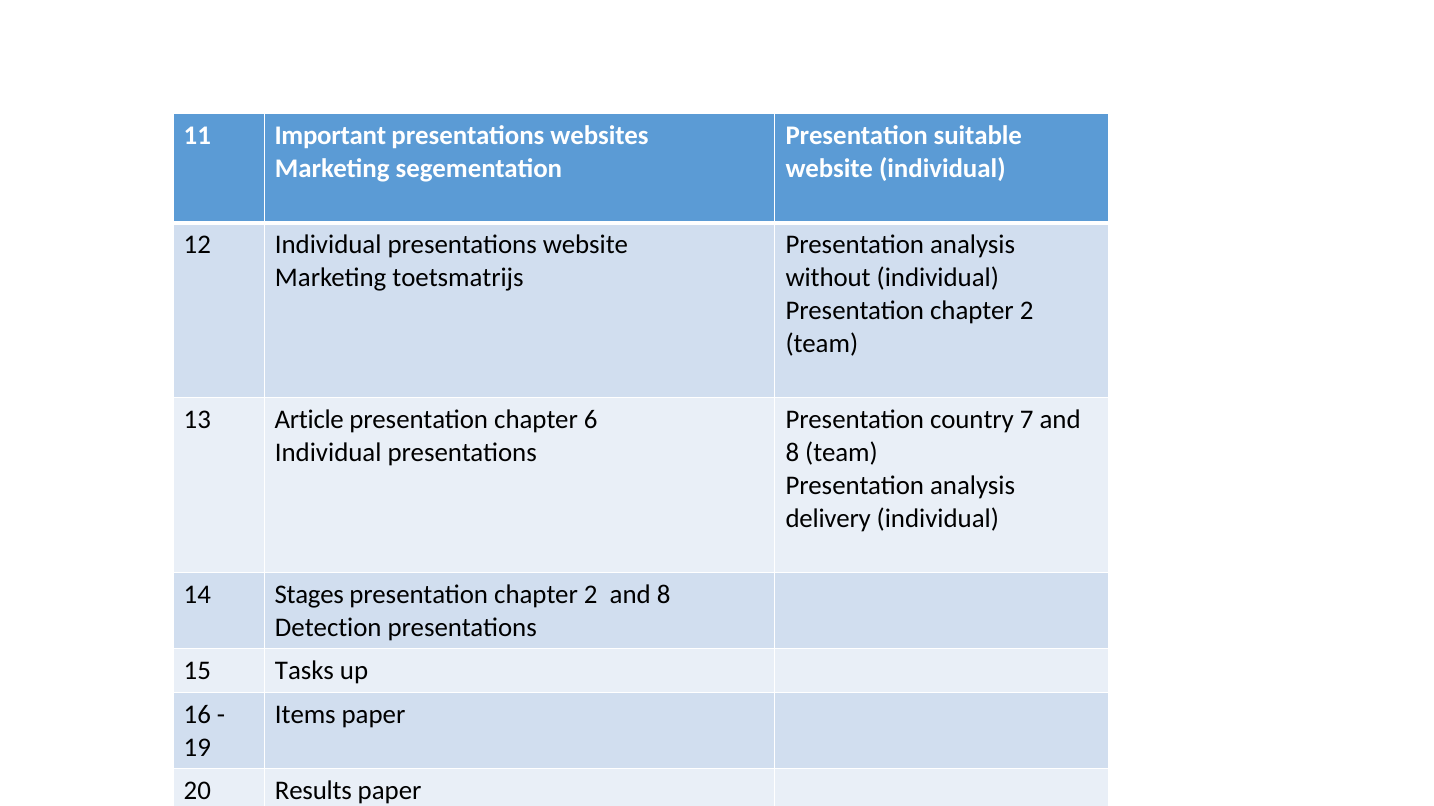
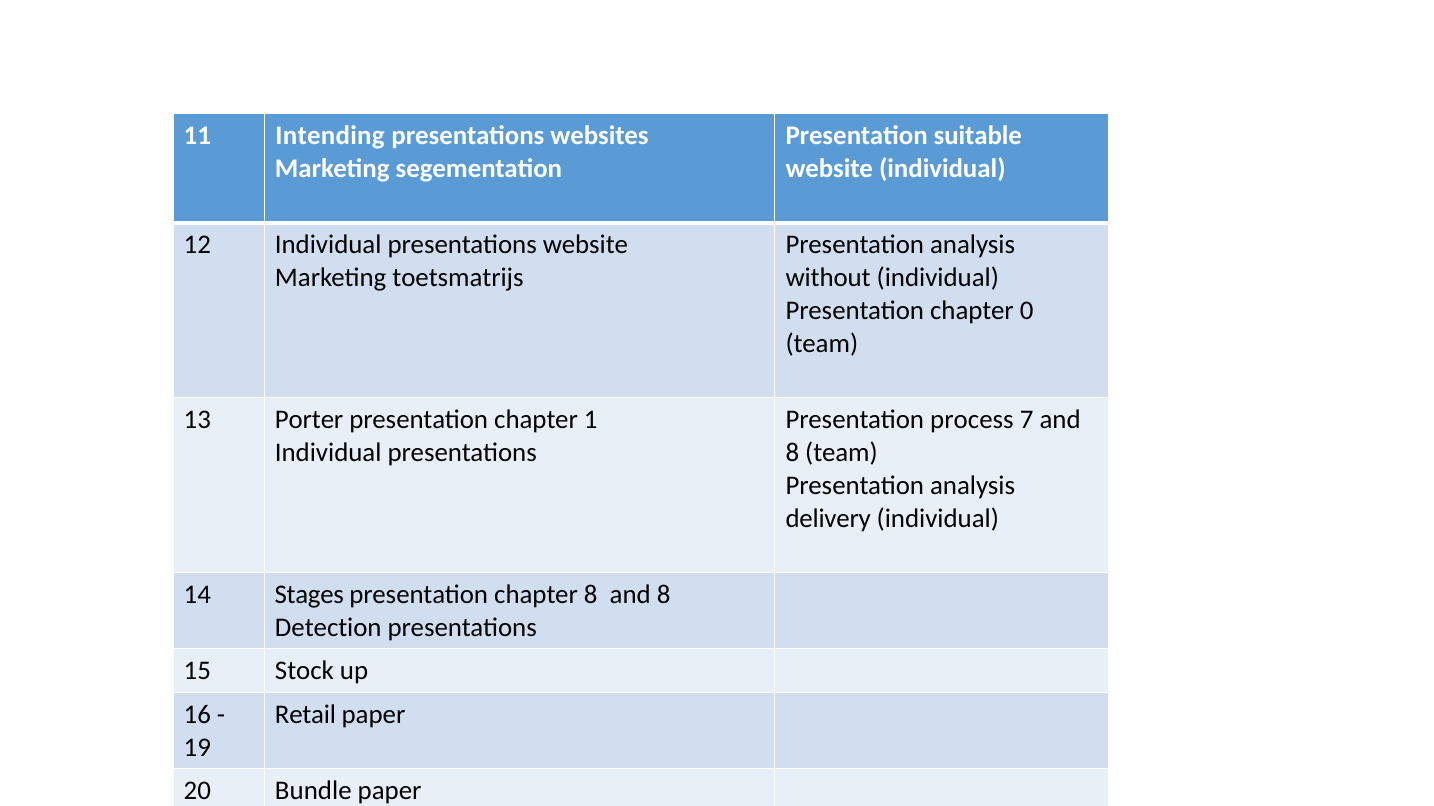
Important: Important -> Intending (330, 136)
2: 2 -> 0 (1027, 311)
Article: Article -> Porter (309, 420)
6: 6 -> 1 (591, 420)
country: country -> process (972, 420)
2: 2 -> 8 (591, 595)
Tasks: Tasks -> Stock (304, 671)
Items: Items -> Retail (305, 715)
Results: Results -> Bundle (313, 791)
